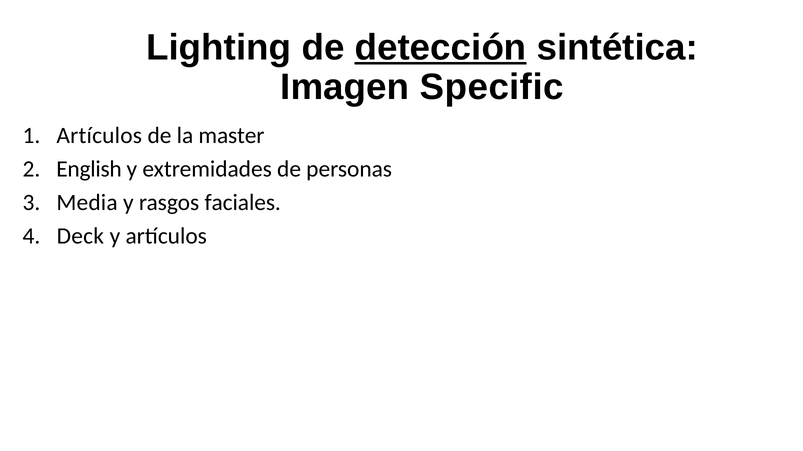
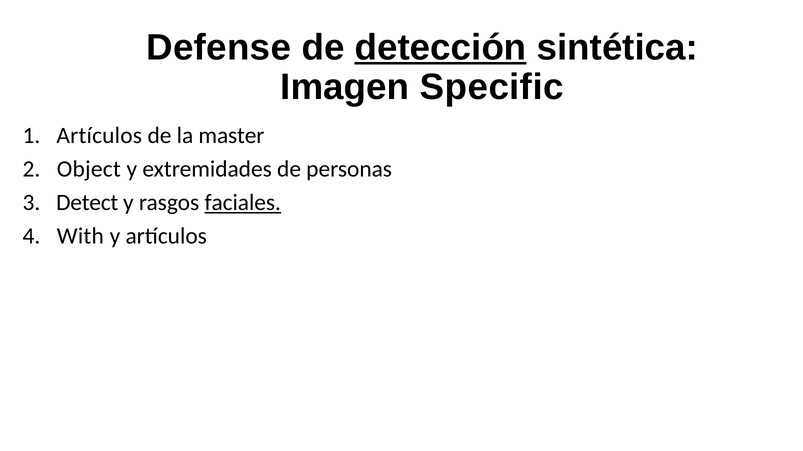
Lighting: Lighting -> Defense (219, 48)
English: English -> Object (89, 169)
Media: Media -> Detect (87, 203)
faciales underline: none -> present (243, 203)
Deck: Deck -> With (80, 237)
